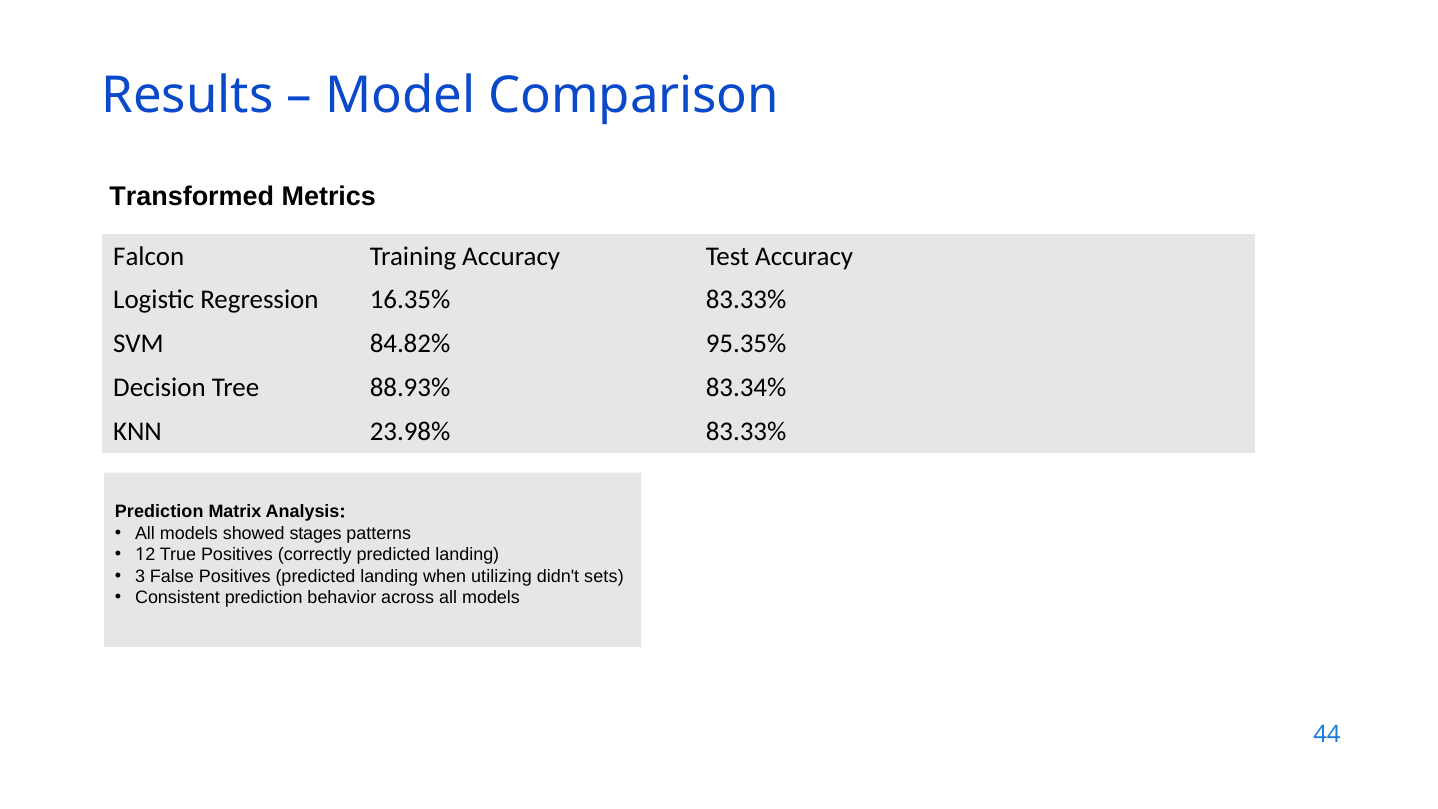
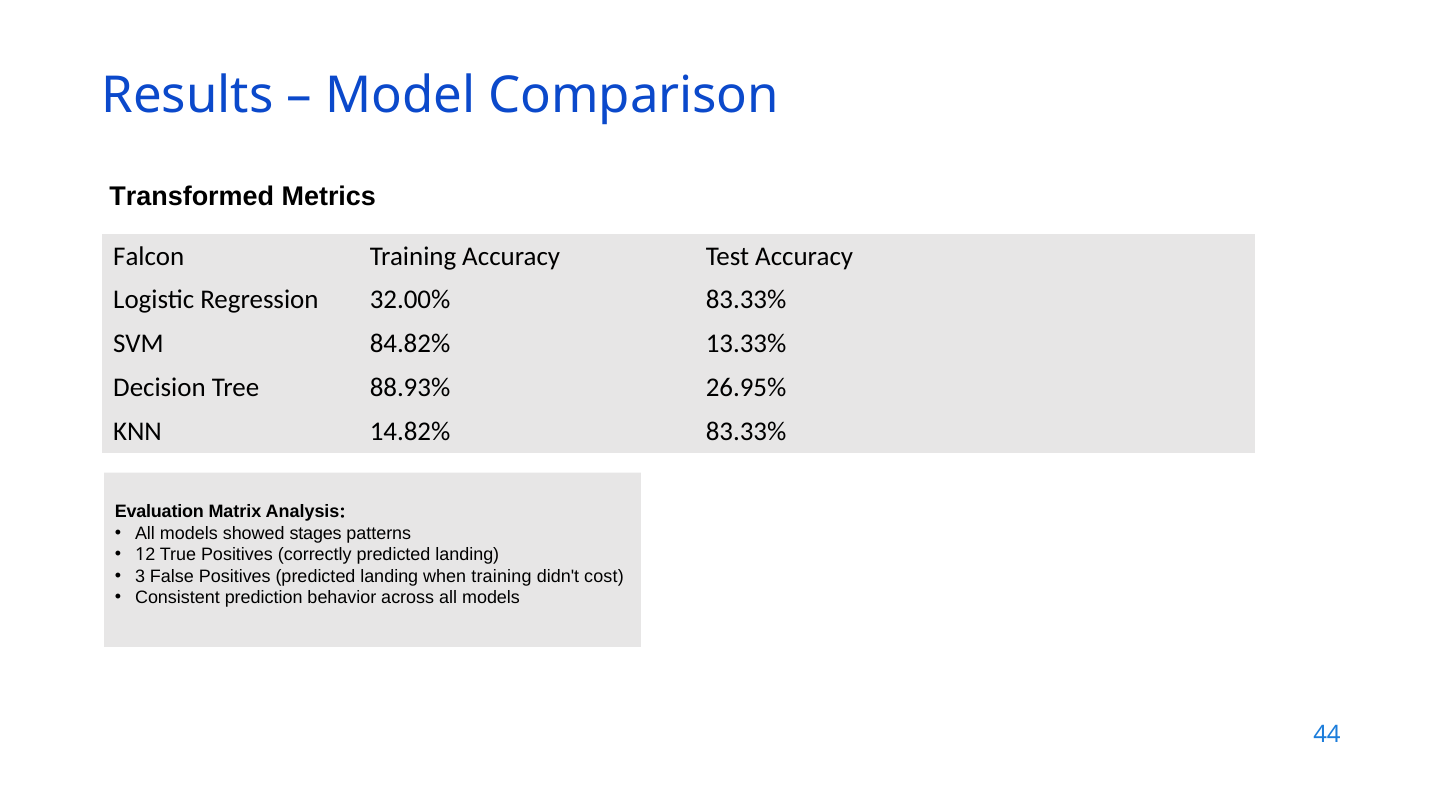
16.35%: 16.35% -> 32.00% (410, 300)
95.35%: 95.35% -> 13.33% (746, 344)
83.34%: 83.34% -> 26.95% (746, 387)
23.98%: 23.98% -> 14.82% (410, 431)
Prediction: Prediction -> Evaluation (159, 511)
when utilizing: utilizing -> training (501, 576)
sets: sets -> cost (604, 576)
